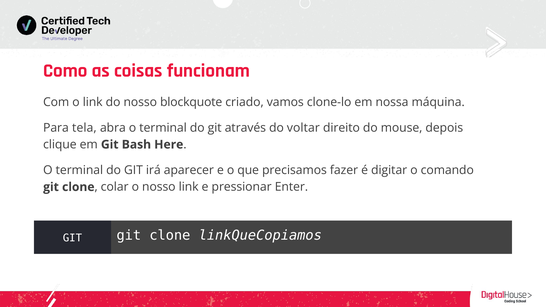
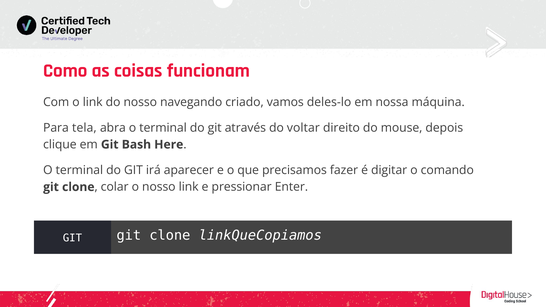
blockquote: blockquote -> navegando (191, 102)
clone-lo: clone-lo -> deles-lo (329, 102)
